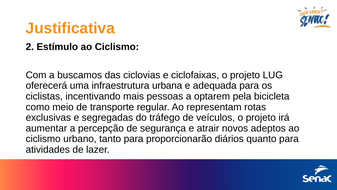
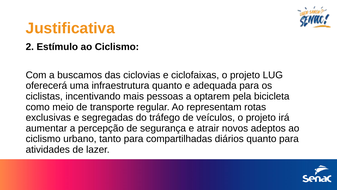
infraestrutura urbana: urbana -> quanto (167, 86)
proporcionarão: proporcionarão -> compartilhadas (179, 139)
